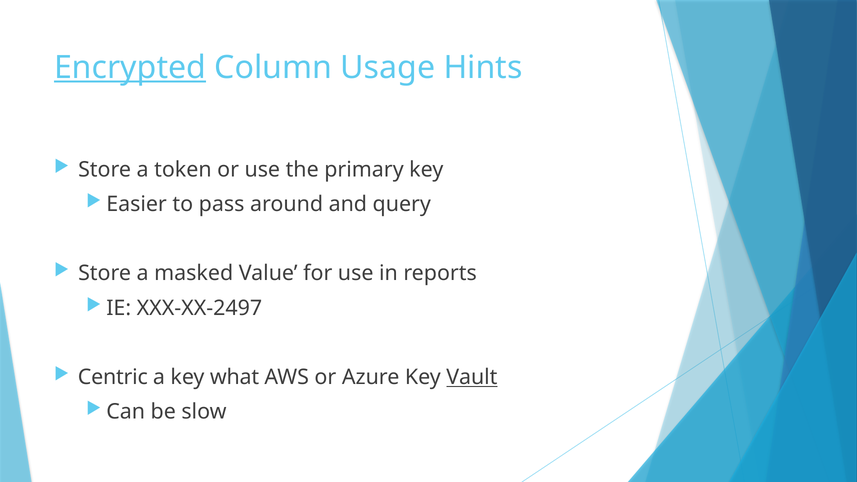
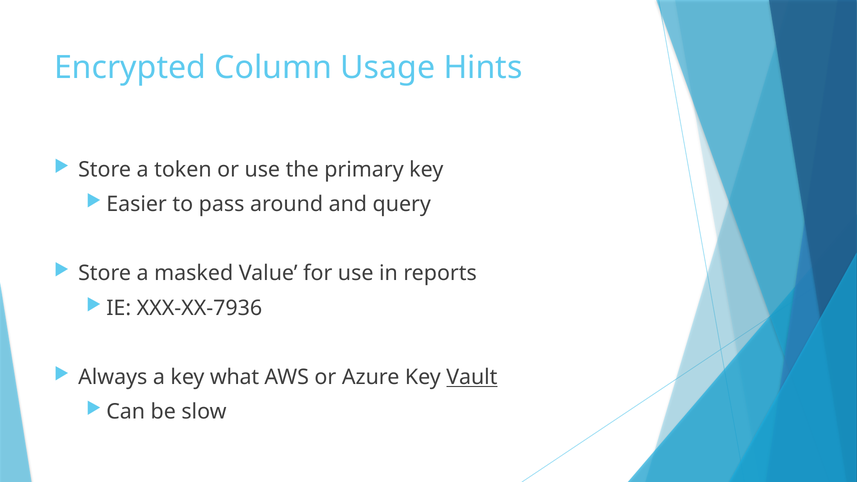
Encrypted underline: present -> none (130, 68)
XXX-XX-2497: XXX-XX-2497 -> XXX-XX-7936 (199, 308)
Centric: Centric -> Always (113, 377)
